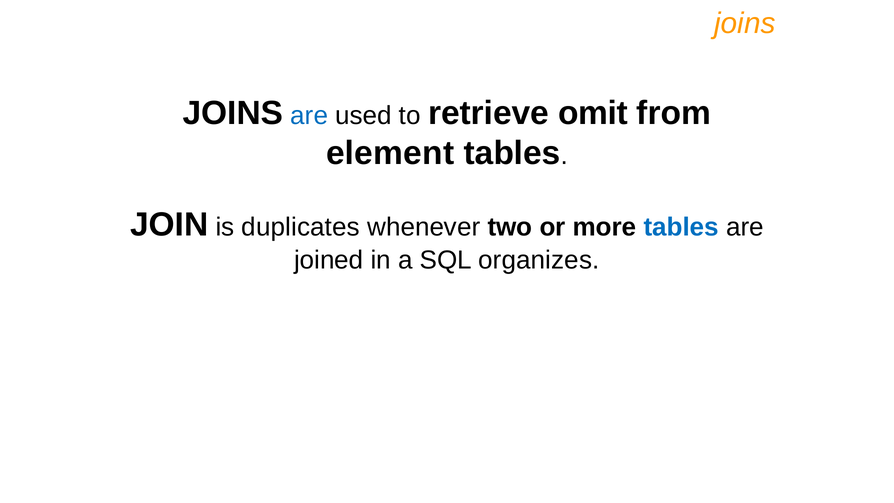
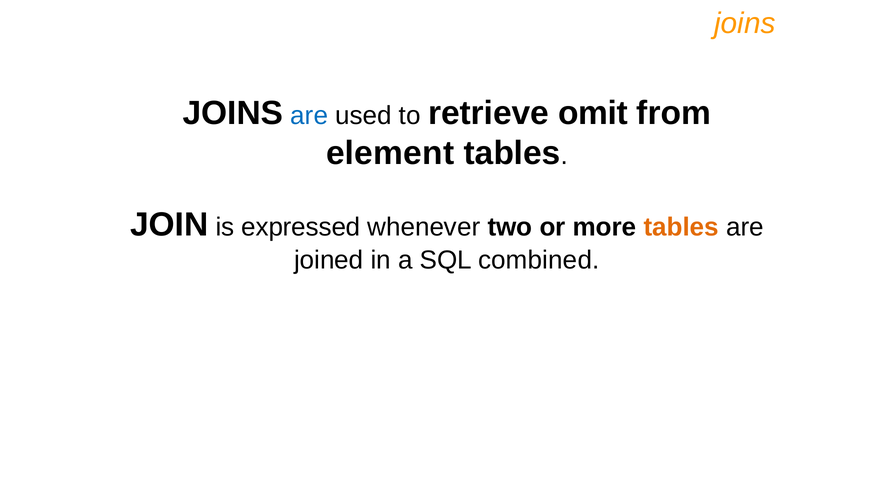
duplicates: duplicates -> expressed (301, 227)
tables colour: blue -> orange (681, 227)
organizes: organizes -> combined (539, 260)
